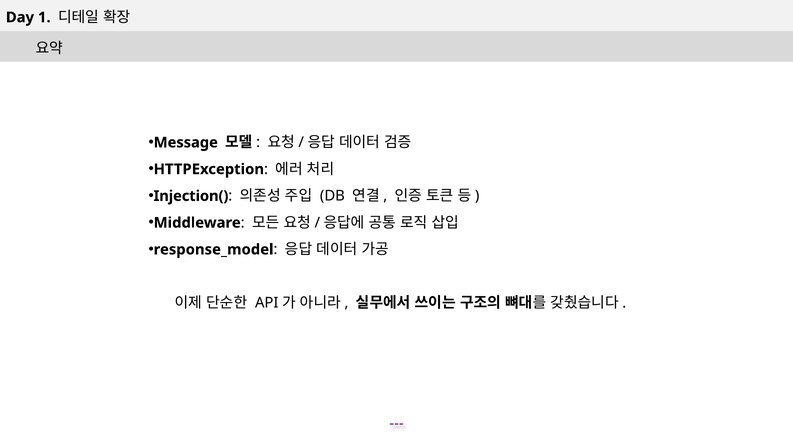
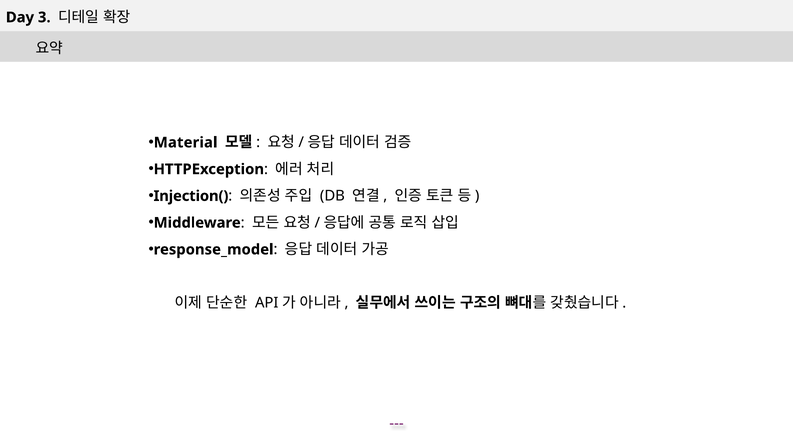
1: 1 -> 3 (44, 17)
Message: Message -> Material (186, 143)
